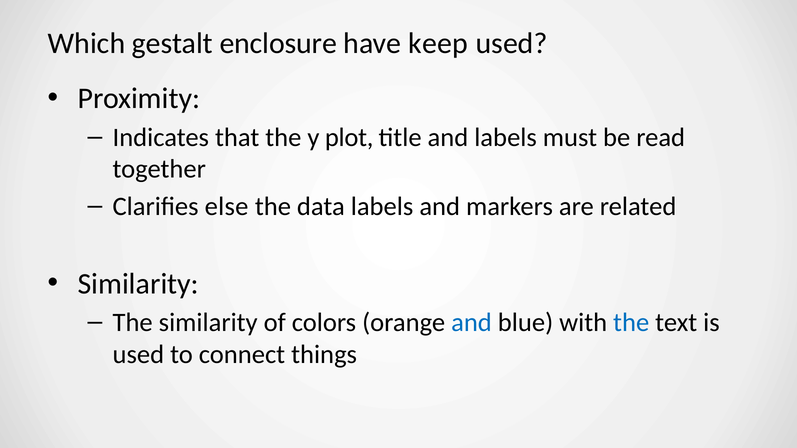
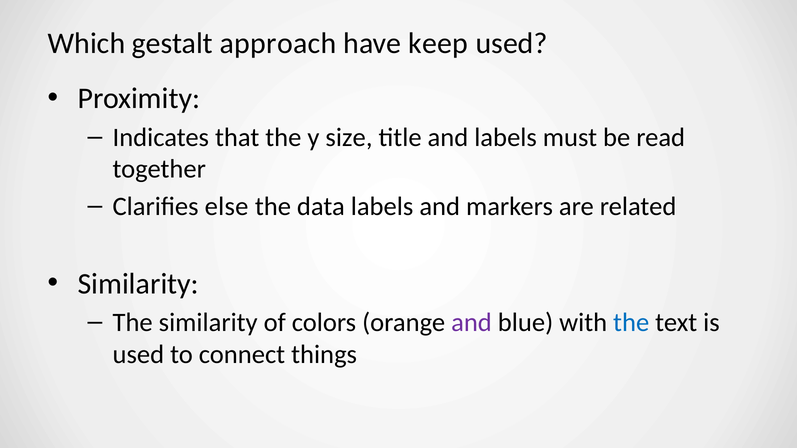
enclosure: enclosure -> approach (278, 43)
plot: plot -> size (349, 137)
and colour: blue -> purple (471, 323)
